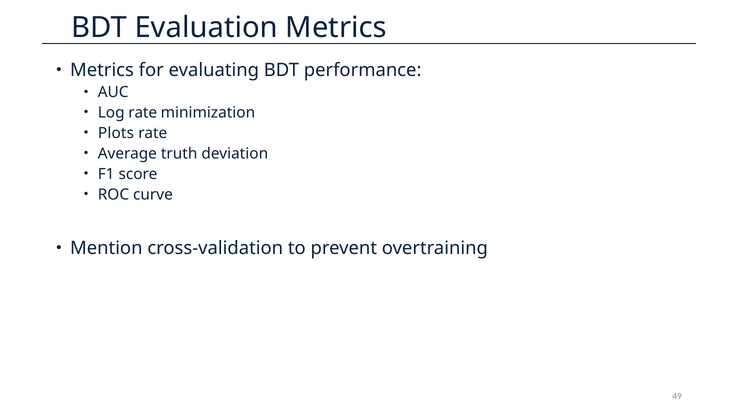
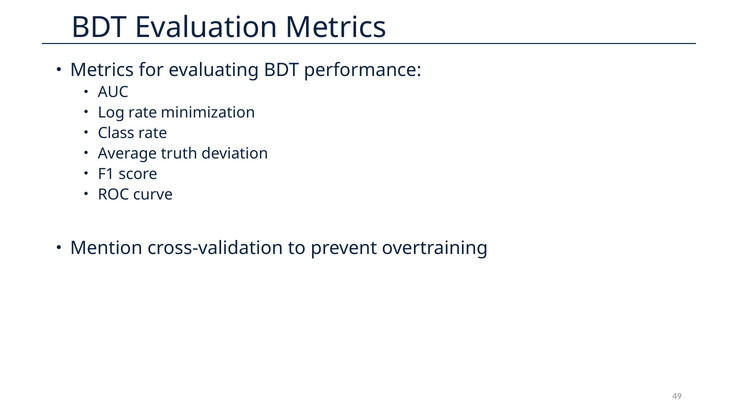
Plots: Plots -> Class (116, 133)
